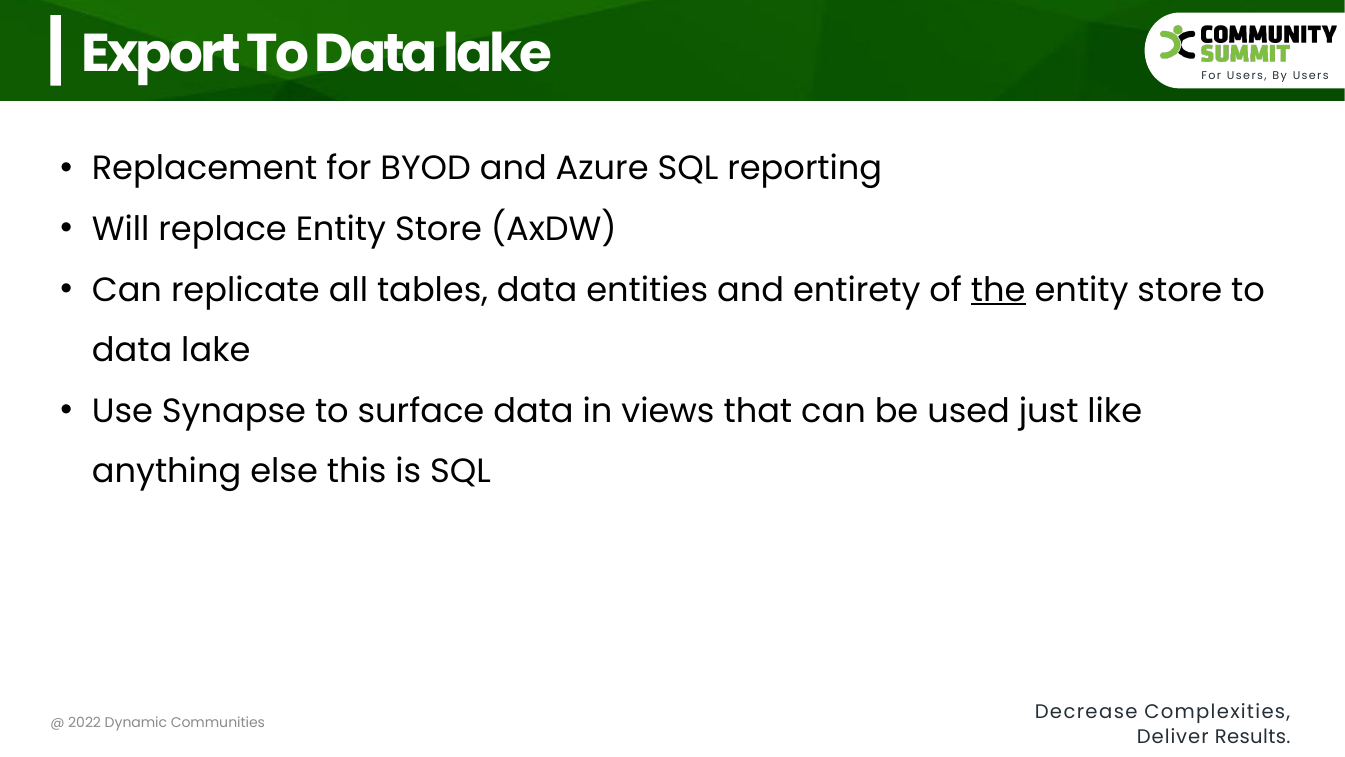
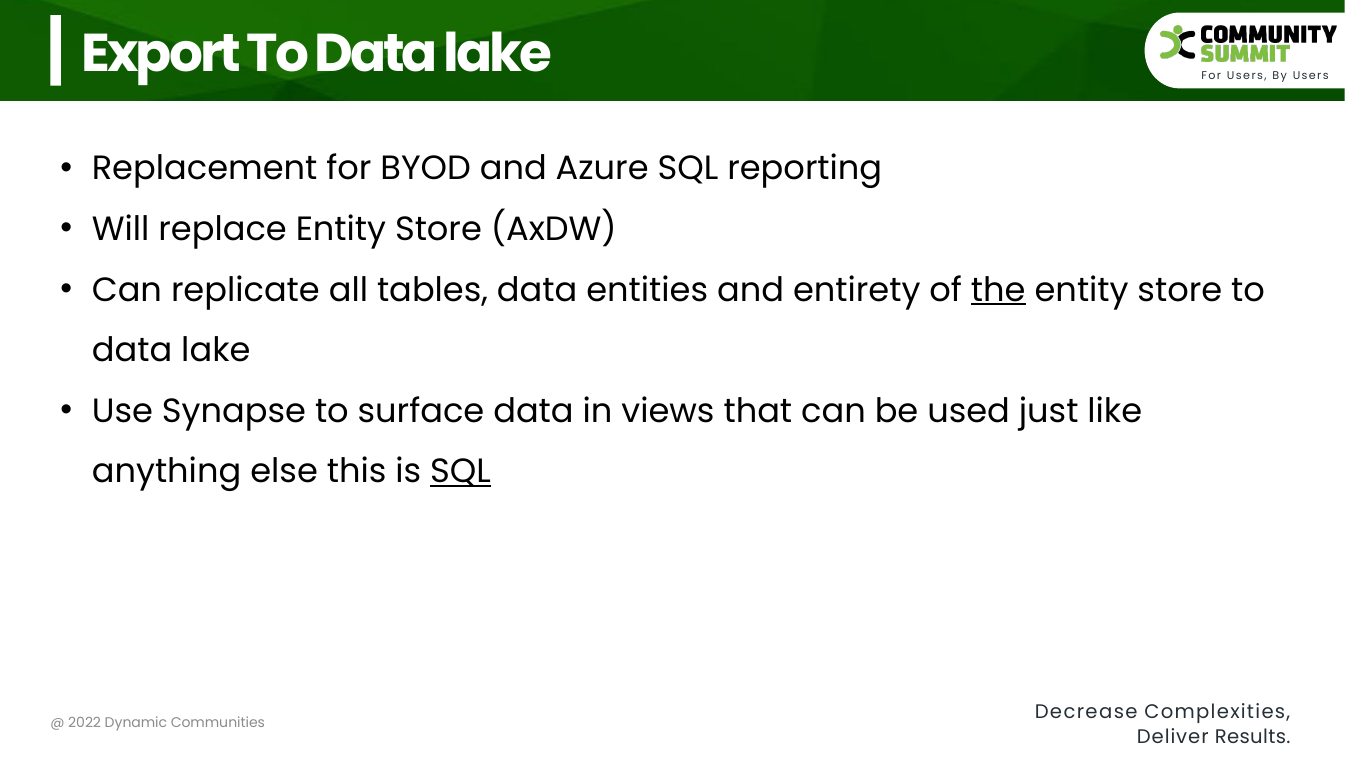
SQL underline: none -> present (460, 471)
